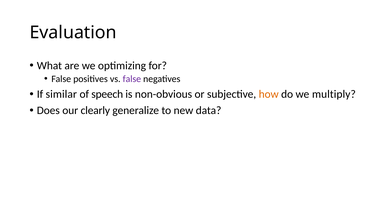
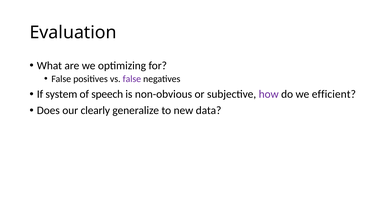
similar: similar -> system (61, 94)
how colour: orange -> purple (269, 94)
multiply: multiply -> efficient (334, 94)
